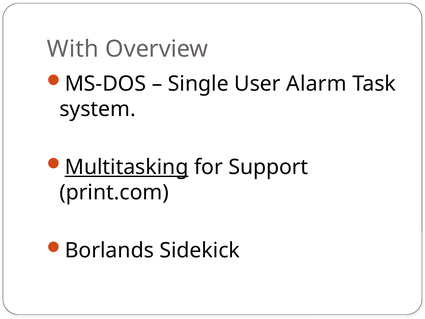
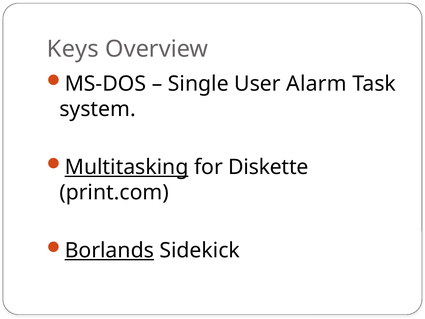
With: With -> Keys (73, 49)
Support: Support -> Diskette (268, 167)
Borlands underline: none -> present (109, 250)
